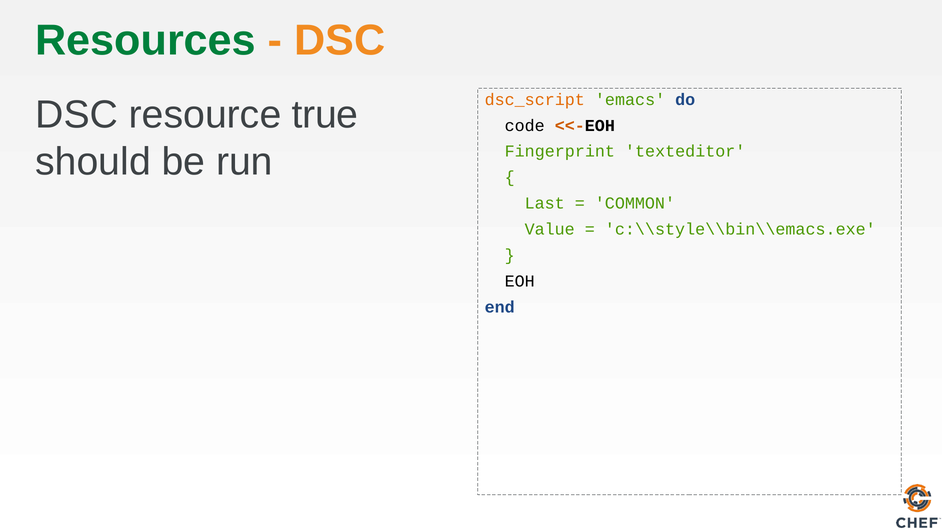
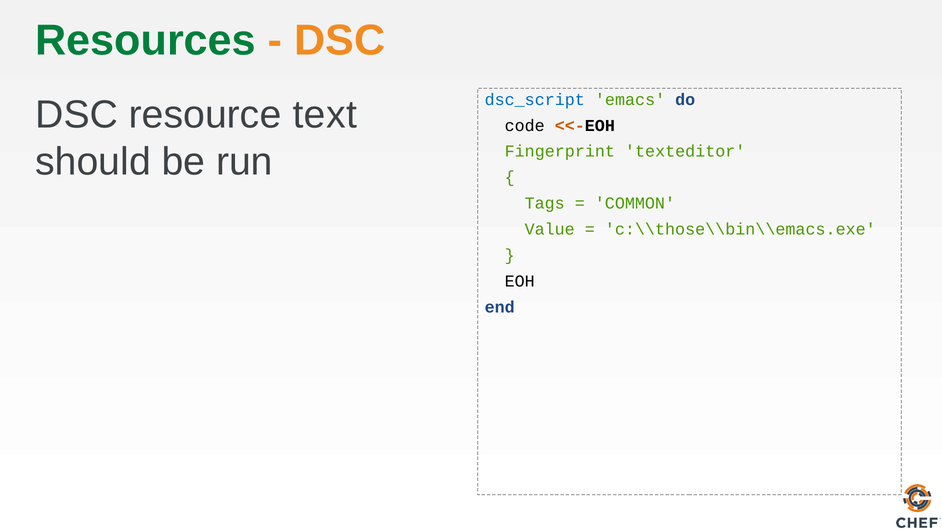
dsc_script colour: orange -> blue (535, 100)
true: true -> text (325, 115)
Last: Last -> Tags (545, 203)
c:\\style\\bin\\emacs.exe: c:\\style\\bin\\emacs.exe -> c:\\those\\bin\\emacs.exe (740, 229)
